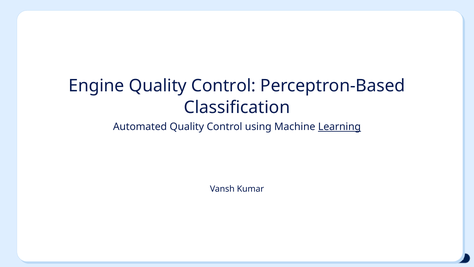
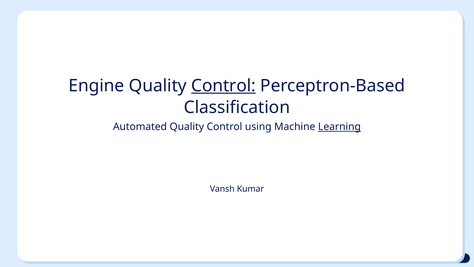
Control underline: none -> present (224, 86)
